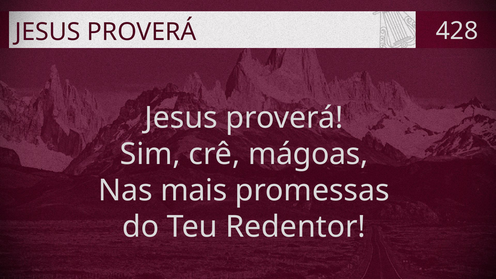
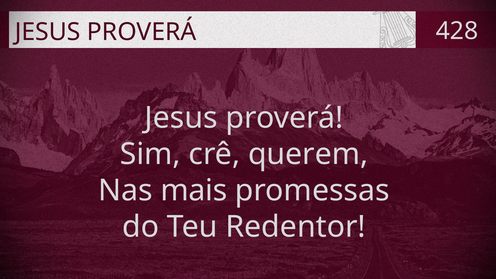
mágoas: mágoas -> querem (308, 154)
